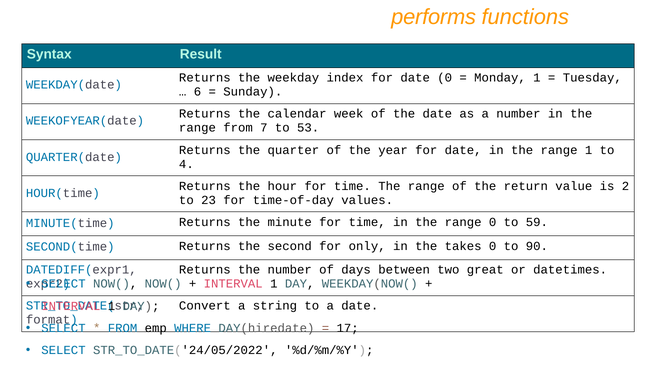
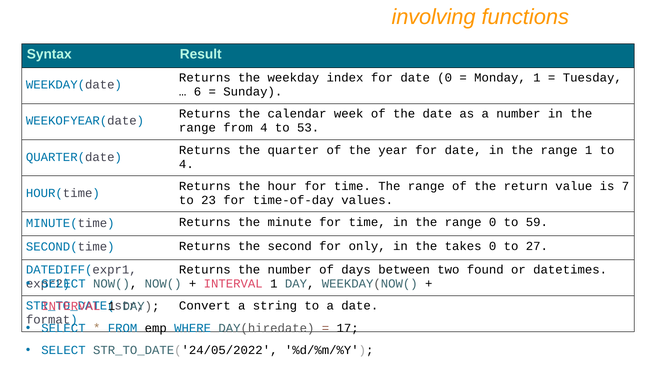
performs: performs -> involving (434, 17)
from 7: 7 -> 4 (264, 128)
2: 2 -> 7 (625, 186)
90: 90 -> 27 (537, 246)
great: great -> found (485, 270)
